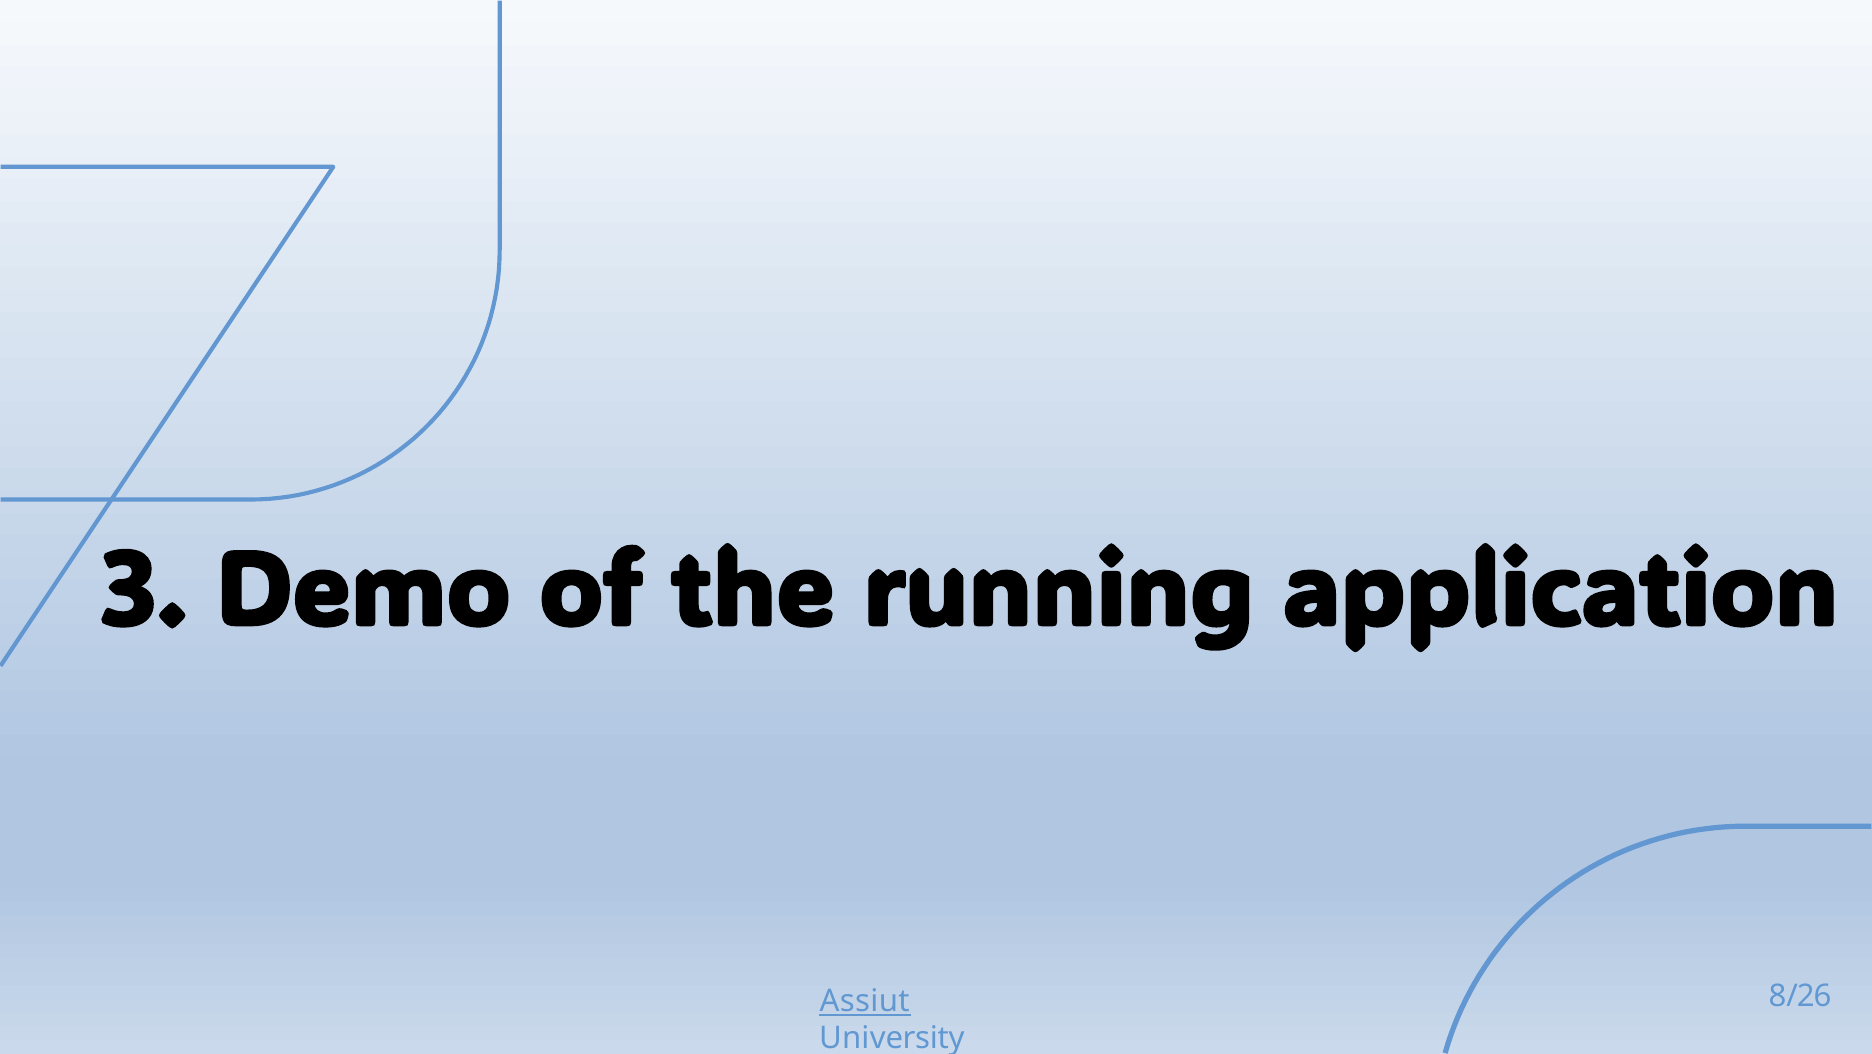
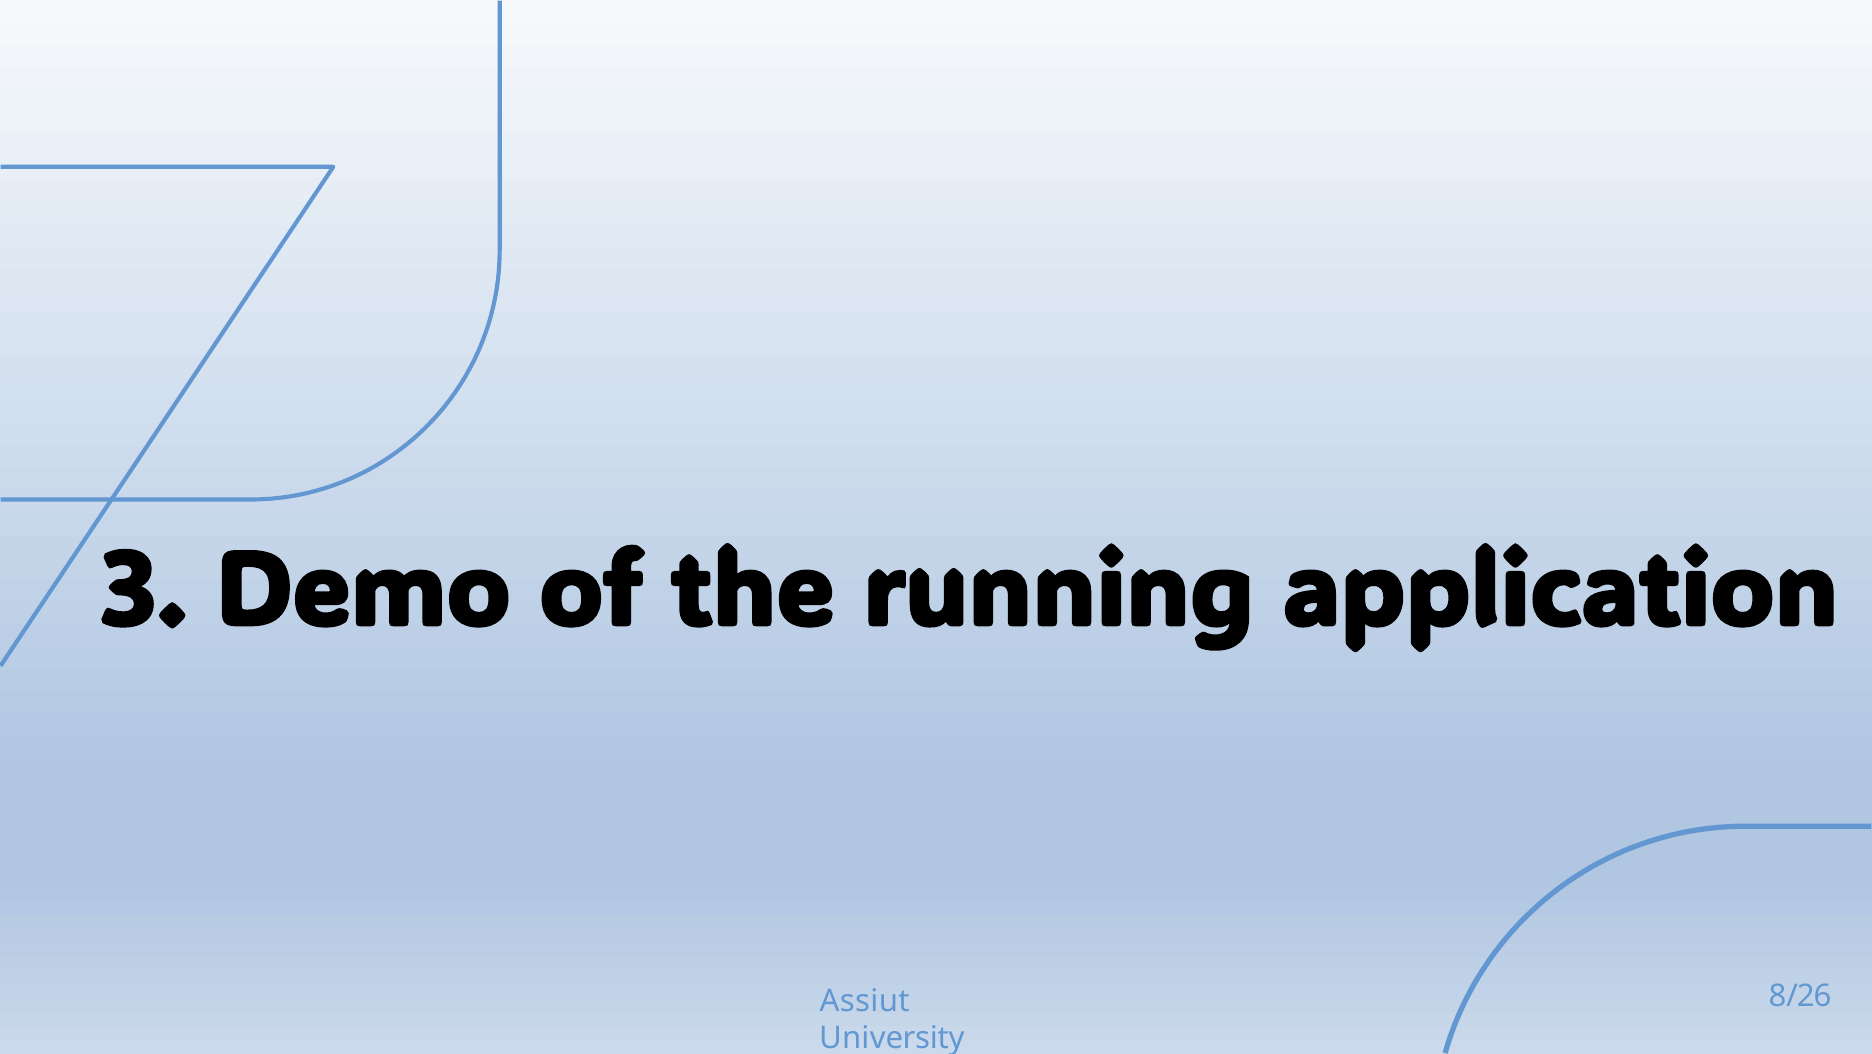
Assiut underline: present -> none (865, 1002)
